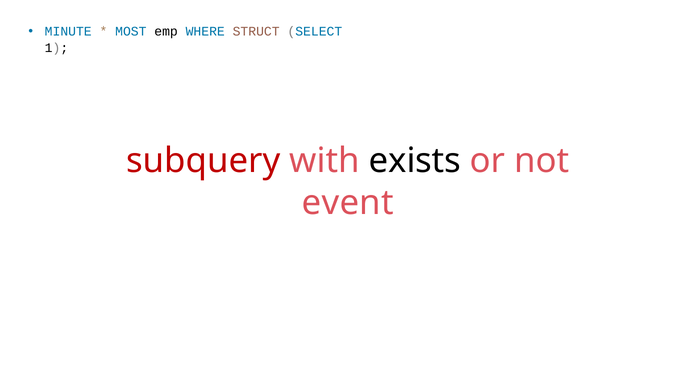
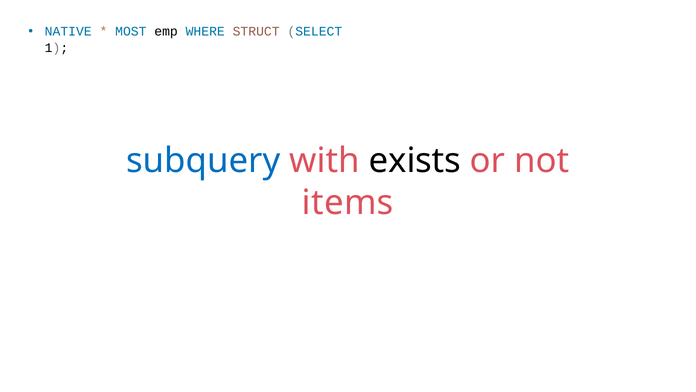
MINUTE: MINUTE -> NATIVE (68, 31)
subquery colour: red -> blue (203, 161)
event: event -> items (348, 202)
